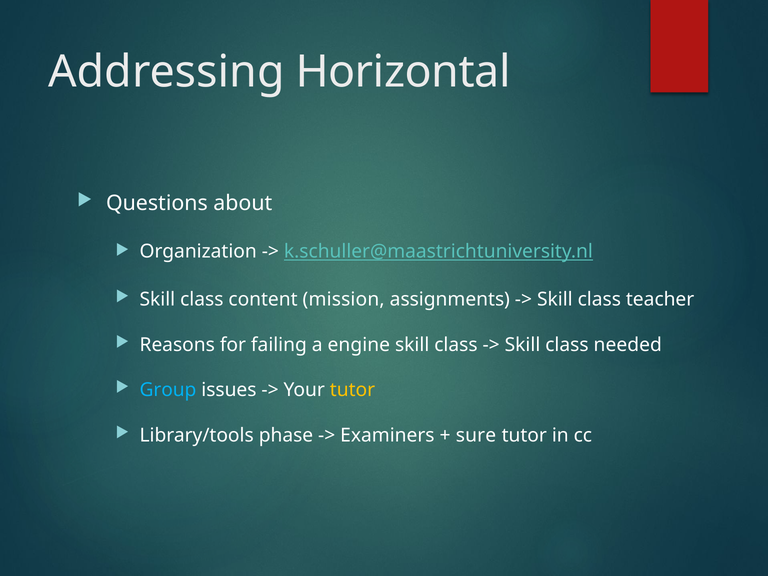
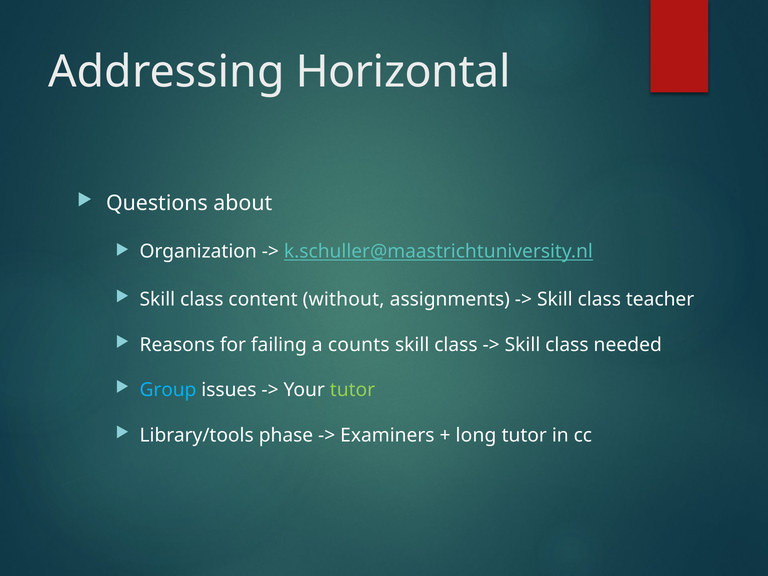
mission: mission -> without (344, 300)
engine: engine -> counts (359, 345)
tutor colour: yellow -> light green (353, 390)
sure: sure -> long (476, 435)
